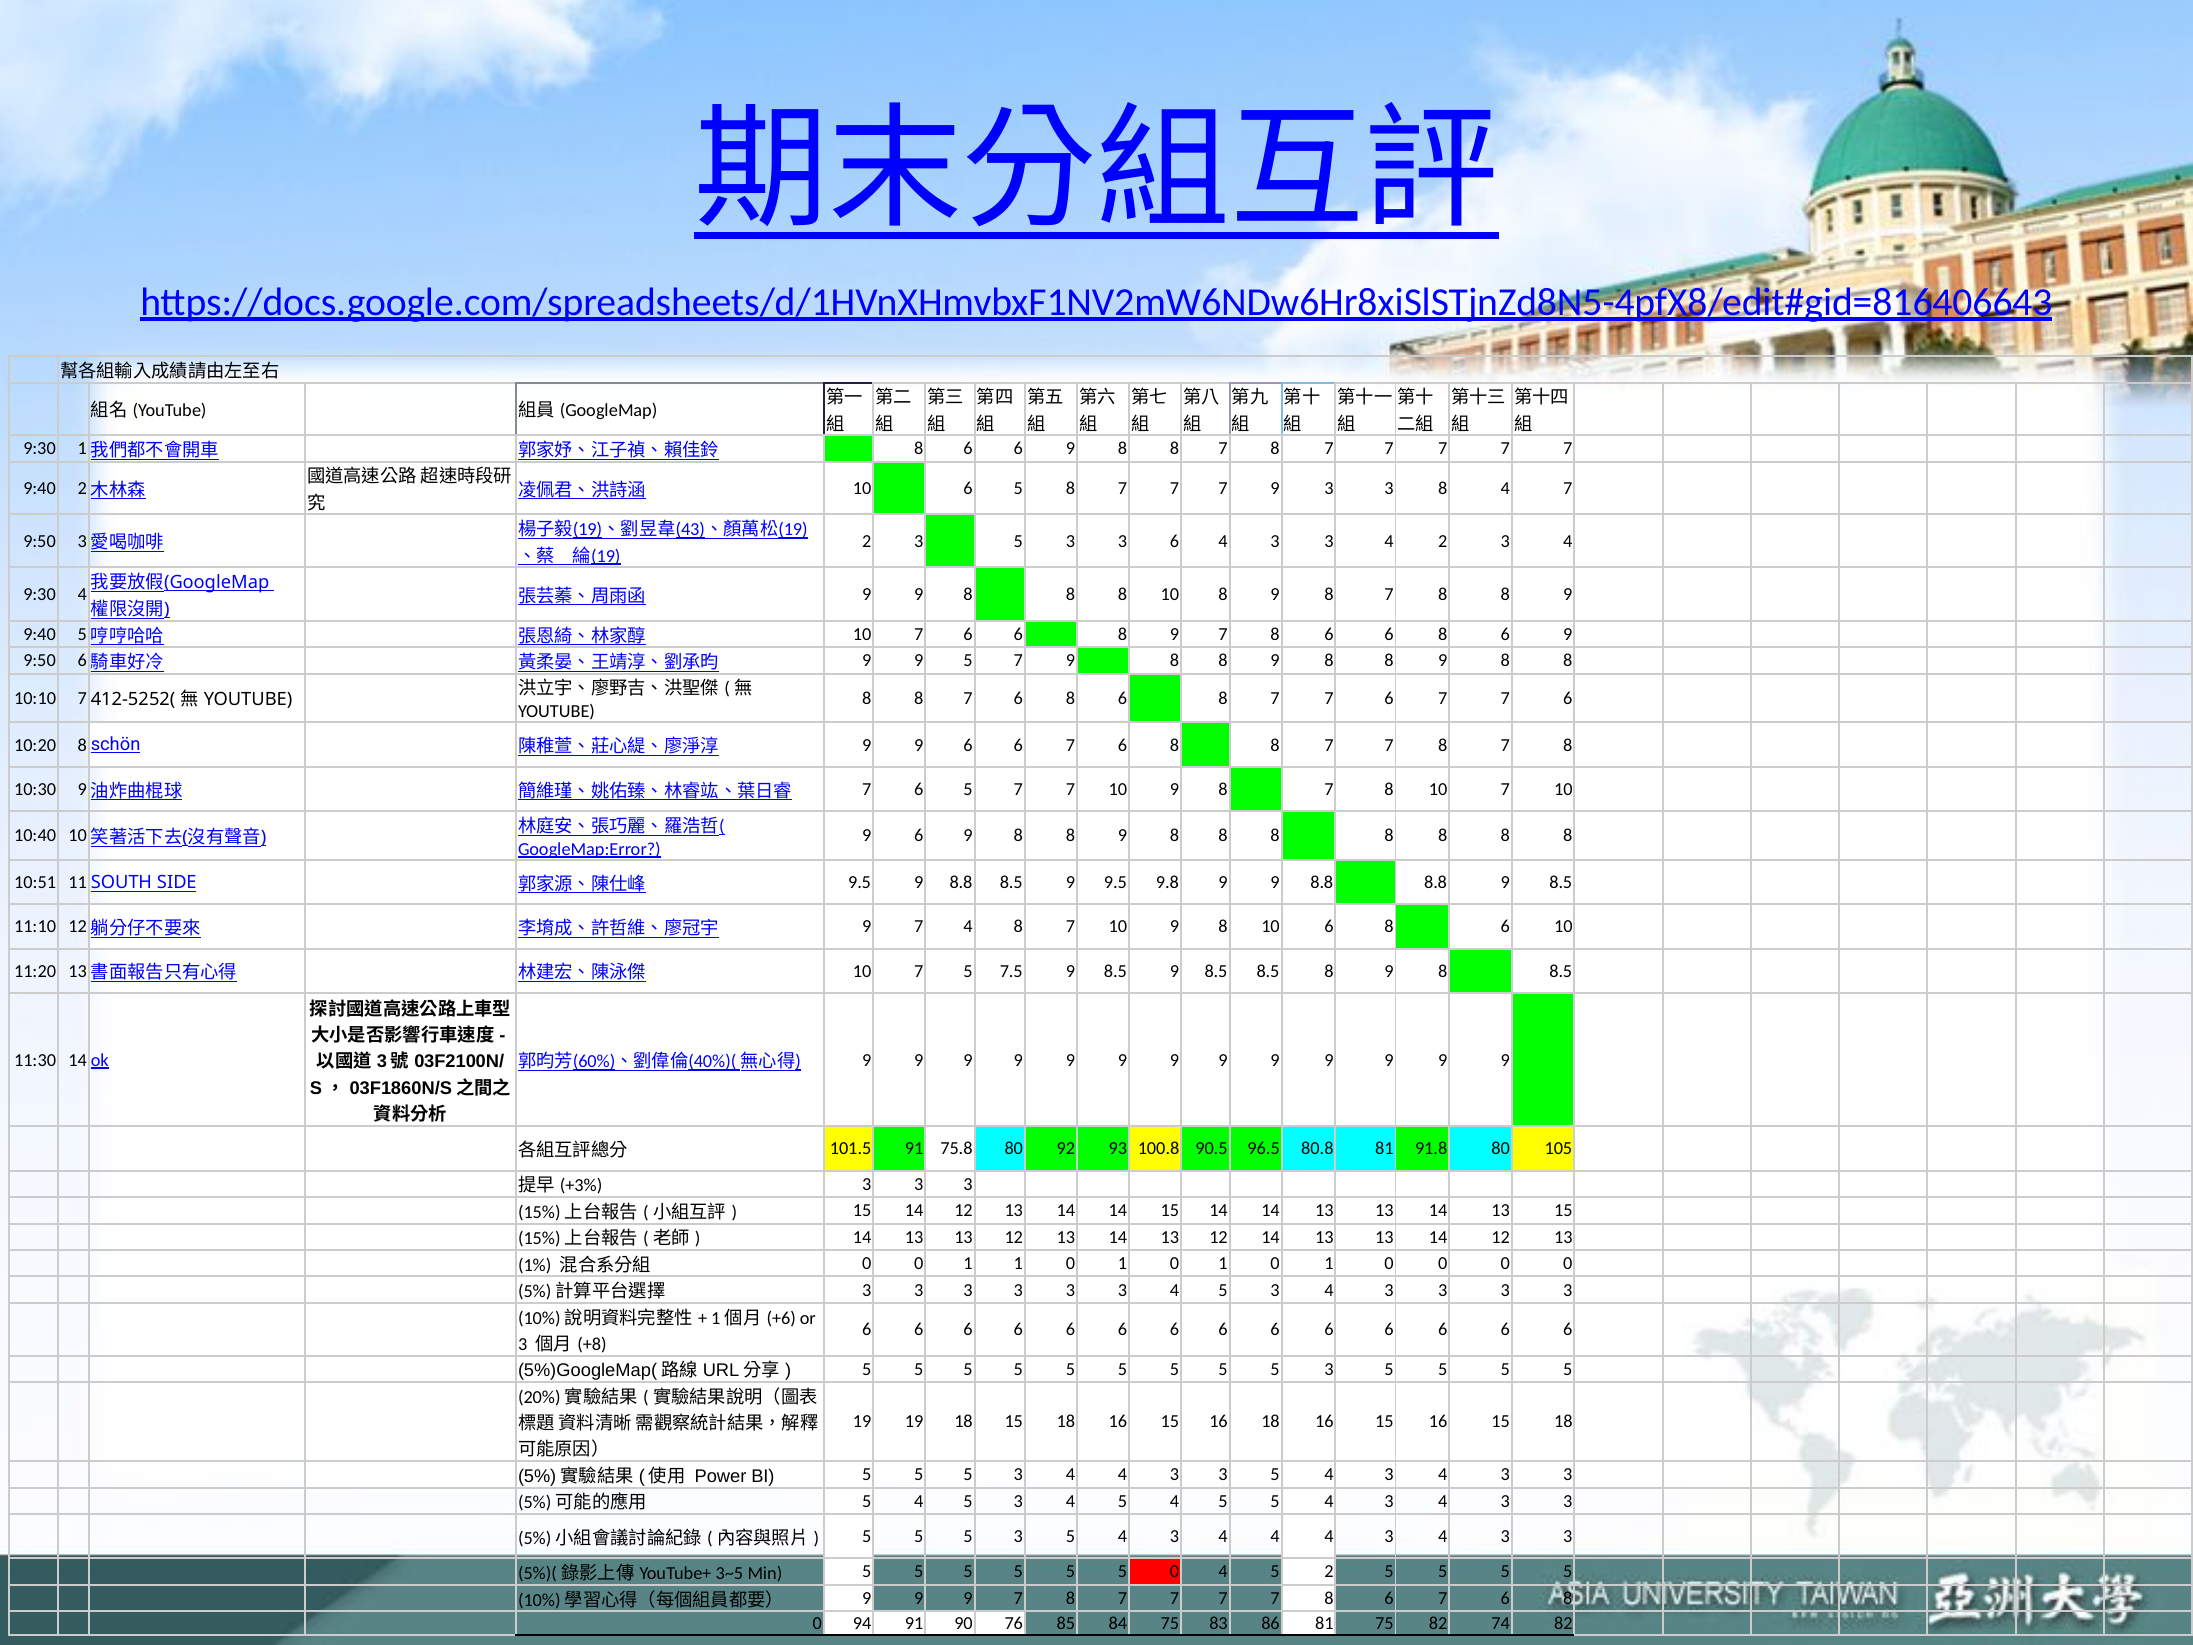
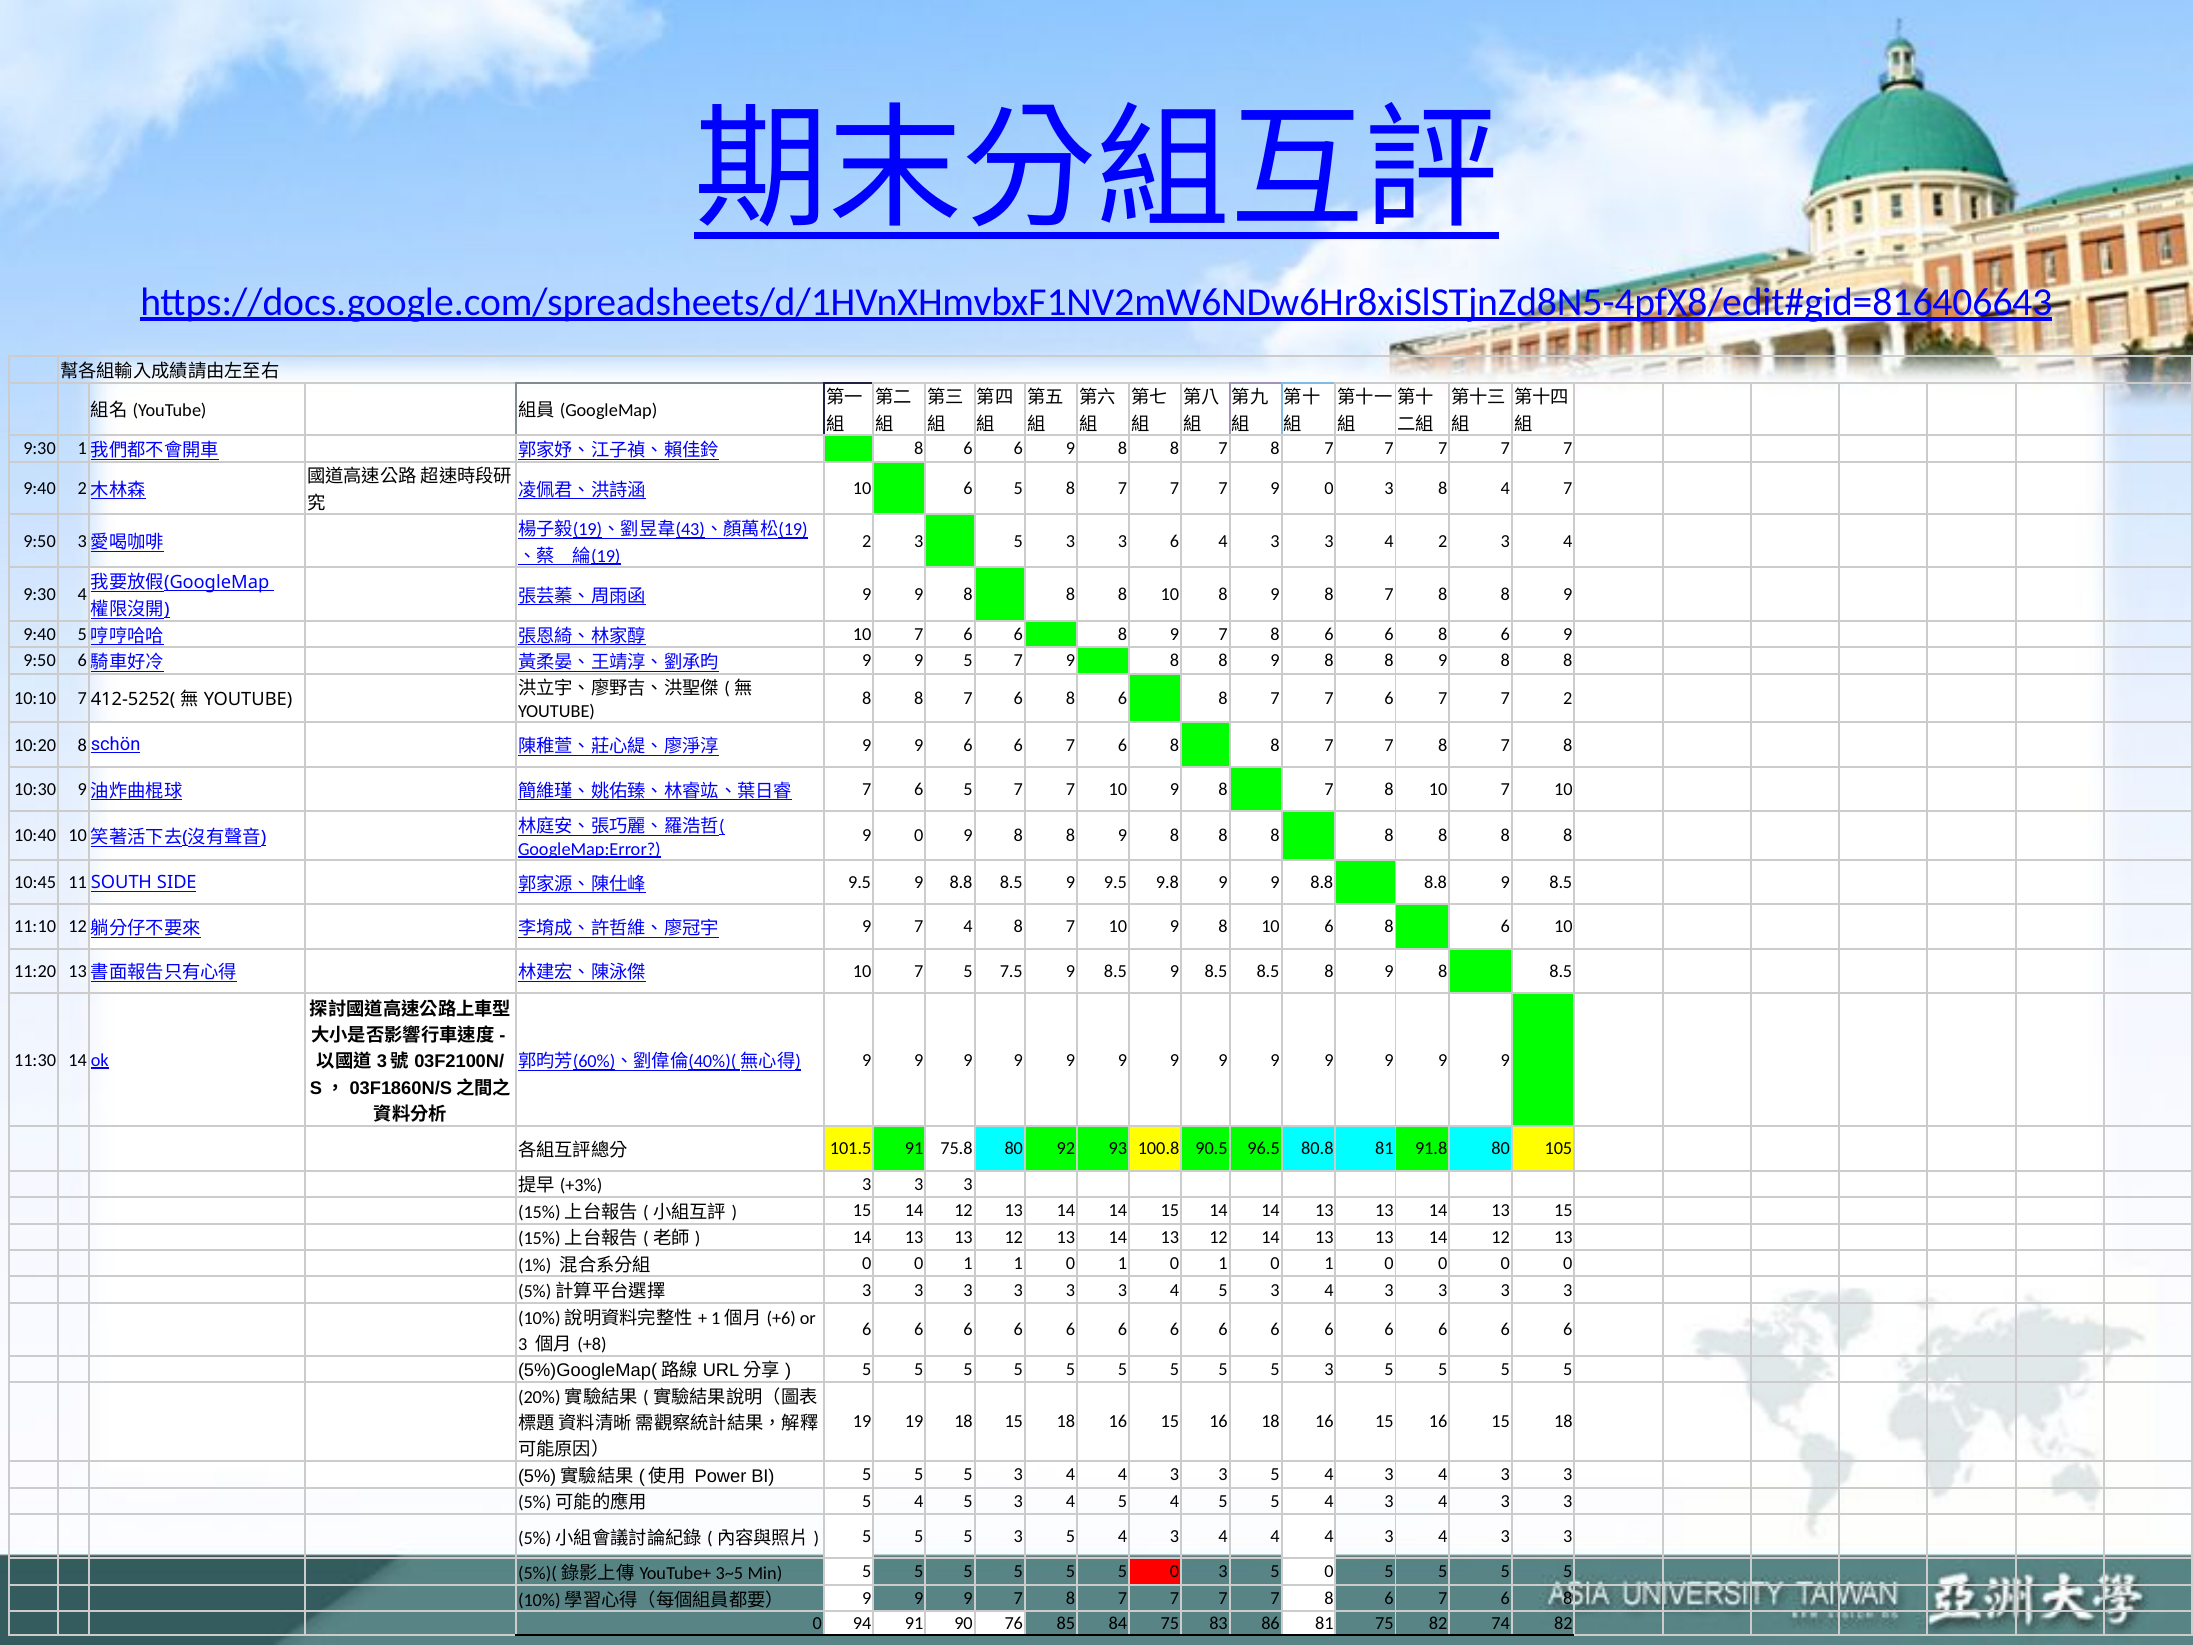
7 9 3: 3 -> 0 (1329, 488)
6 7 7 6: 6 -> 2 (1568, 698)
6: 6 -> 0 (919, 836)
10:51: 10:51 -> 10:45 (35, 882)
5 0 4: 4 -> 3 (1223, 1572)
2: 2 -> 0 (1329, 1572)
